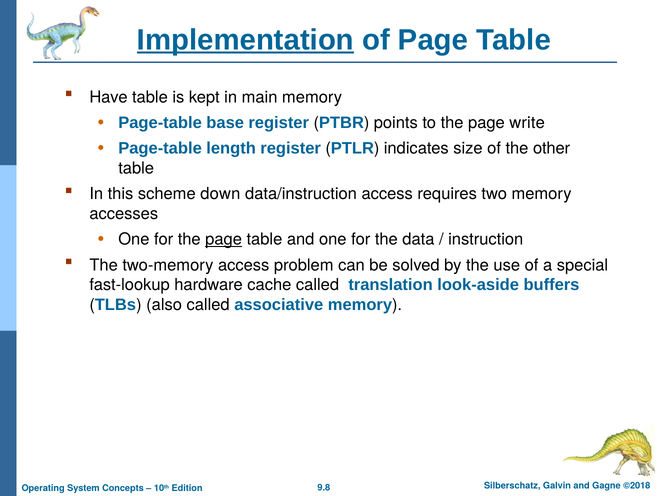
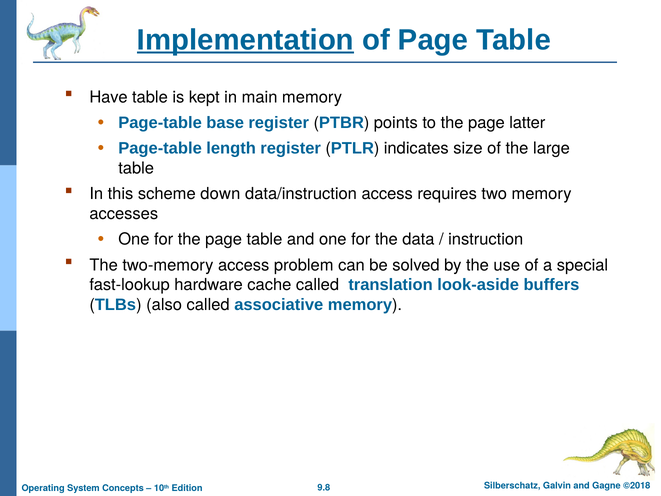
write: write -> latter (527, 123)
other: other -> large (551, 148)
page underline: present -> none (224, 239)
